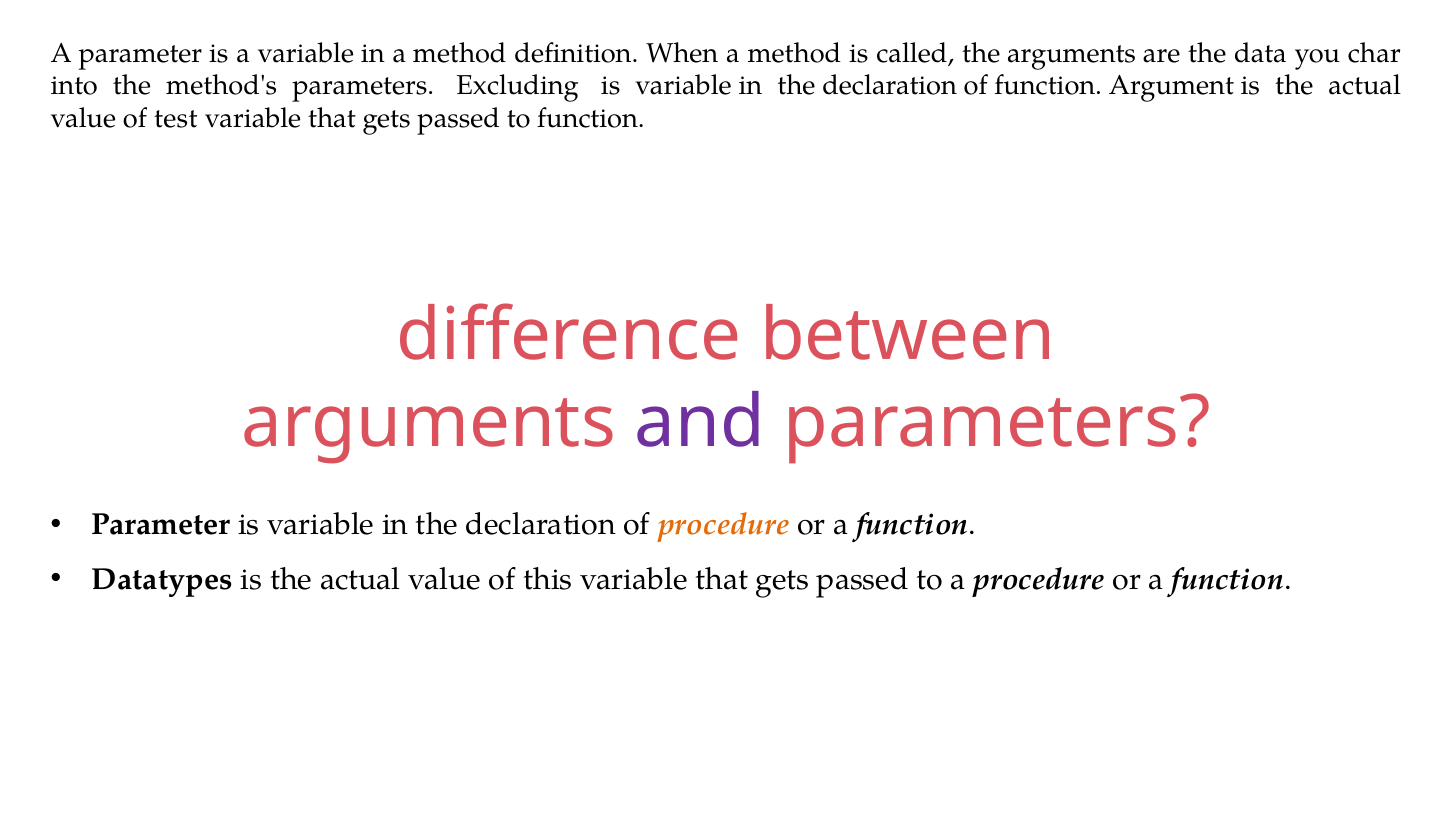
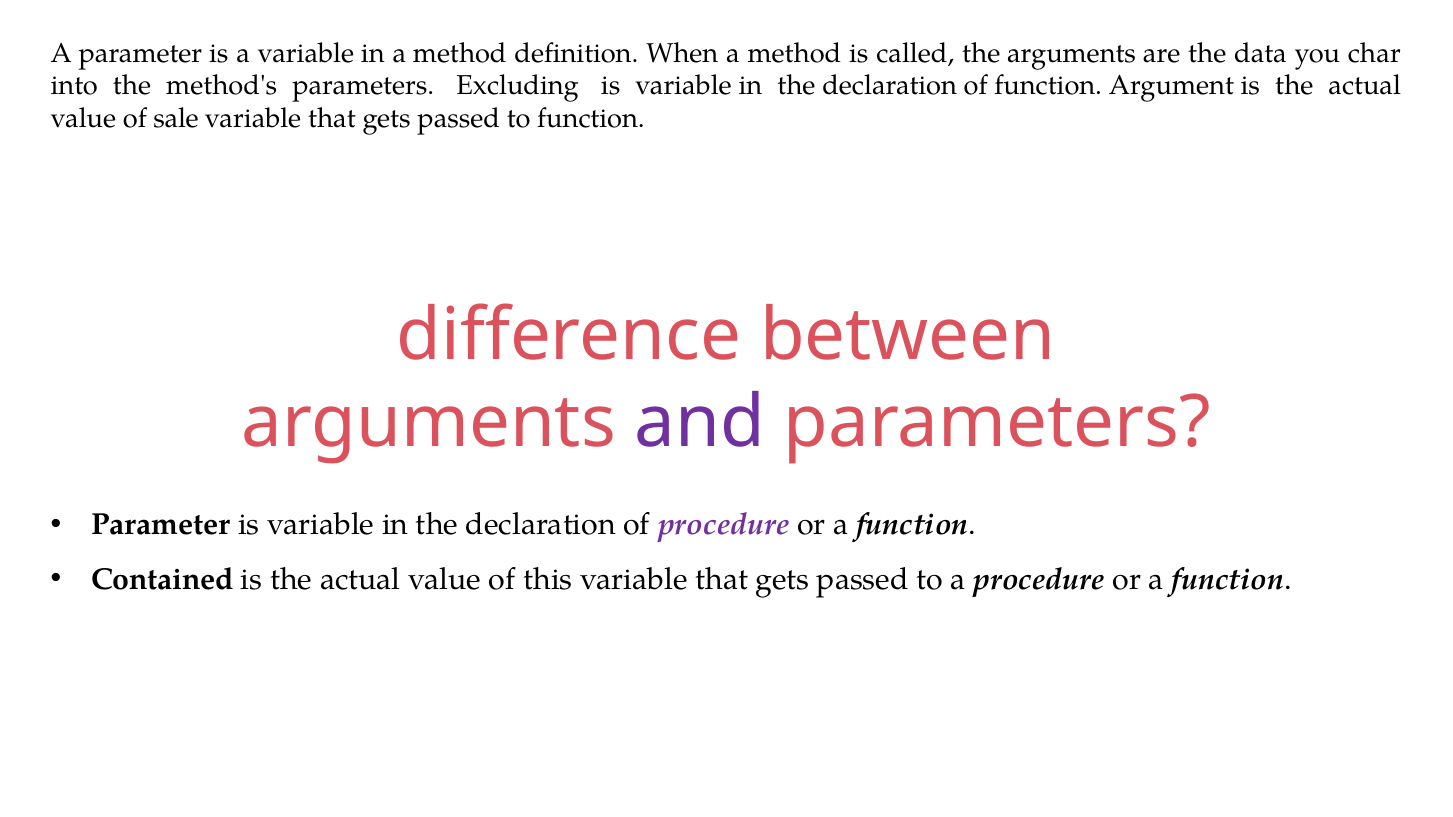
test: test -> sale (176, 118)
procedure colour: orange -> purple (724, 525)
Datatypes: Datatypes -> Contained (163, 580)
